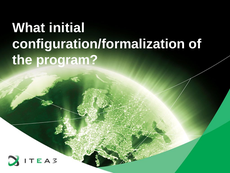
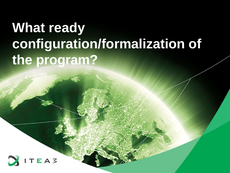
initial: initial -> ready (67, 28)
